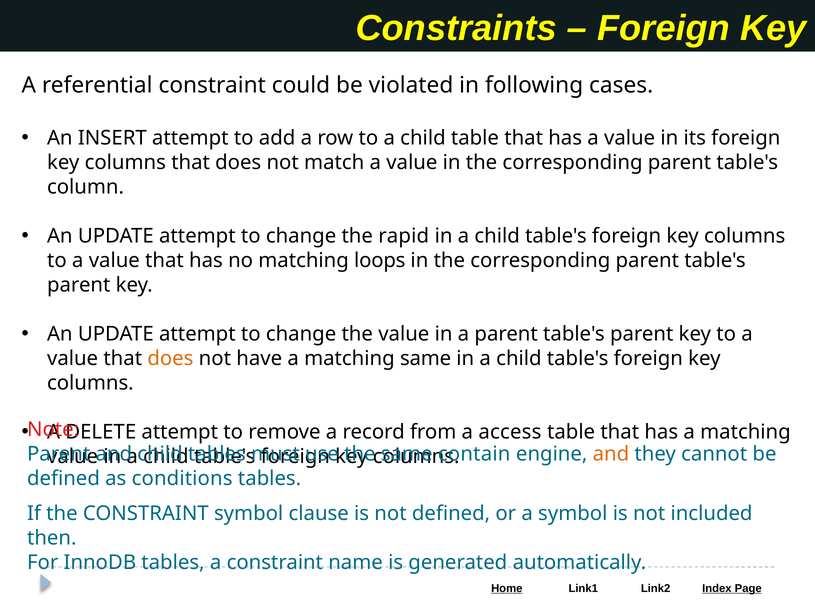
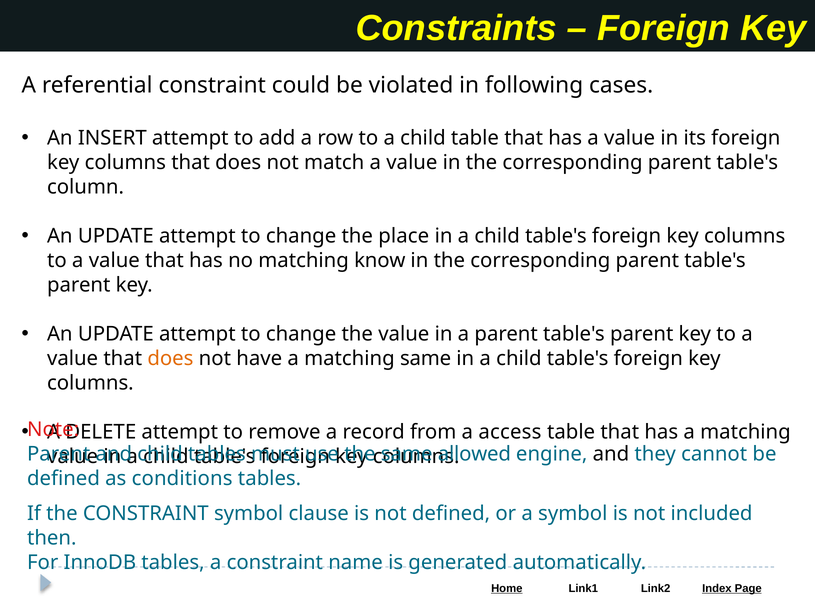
rapid: rapid -> place (404, 236)
loops: loops -> know (380, 260)
contain: contain -> allowed (474, 453)
and colour: orange -> black (611, 453)
